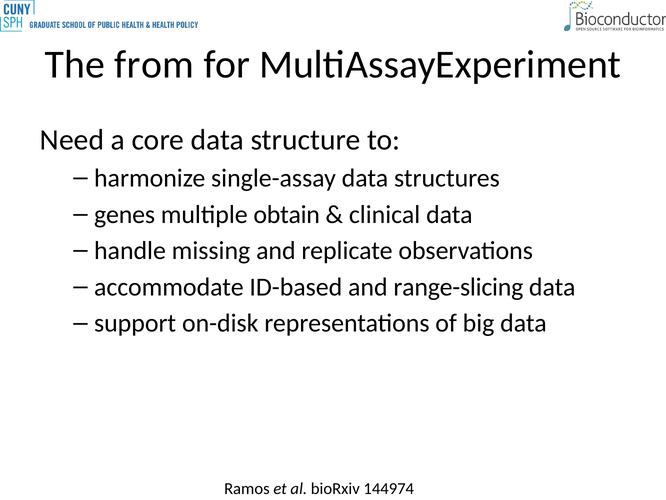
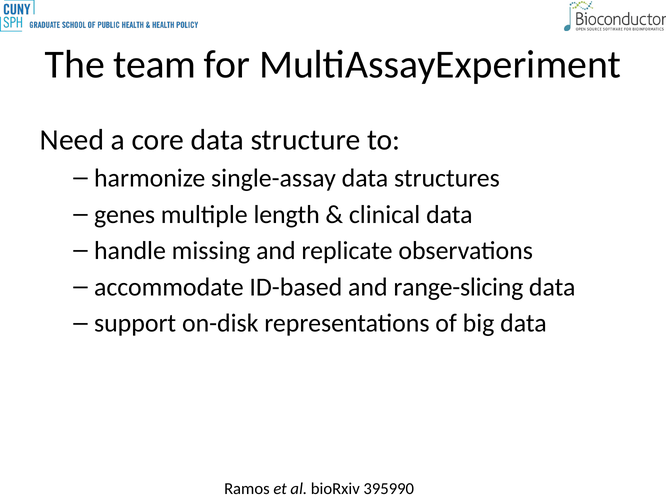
from: from -> team (155, 64)
obtain: obtain -> length (287, 214)
144974: 144974 -> 395990 (389, 488)
